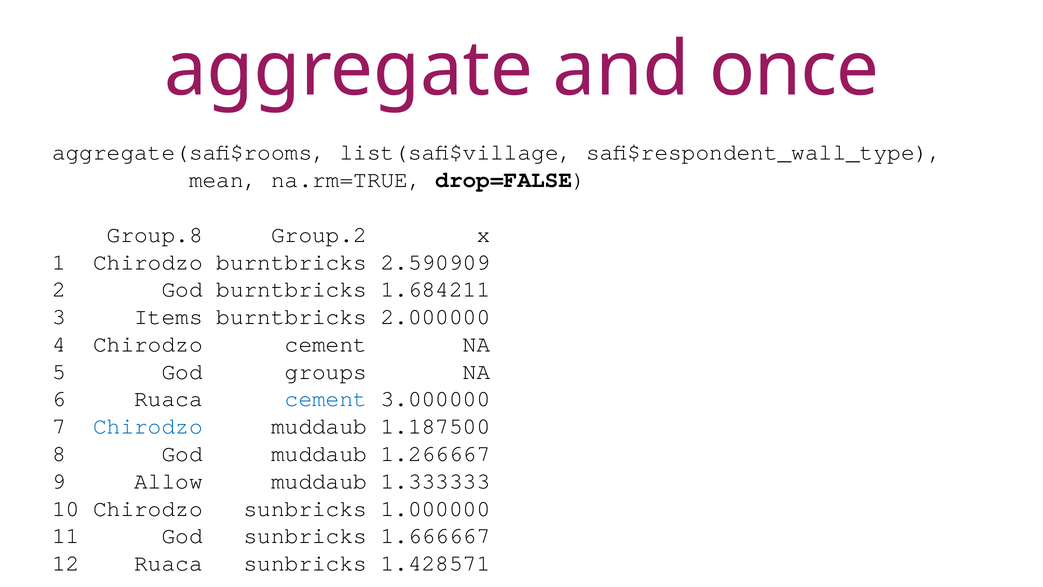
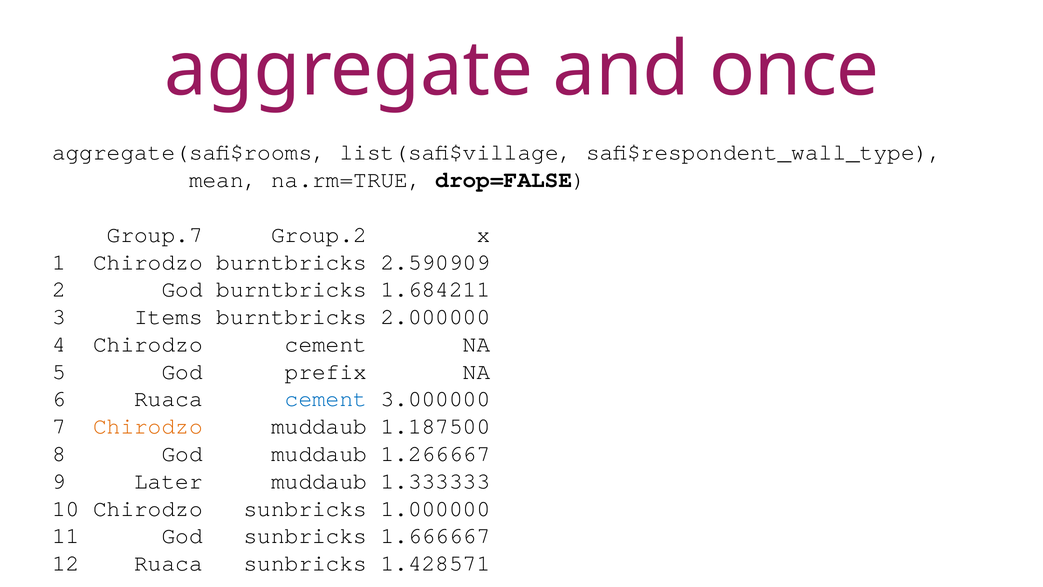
Group.8: Group.8 -> Group.7 (155, 234)
groups: groups -> prefix (326, 371)
Chirodzo colour: blue -> orange (148, 426)
Allow: Allow -> Later (168, 481)
